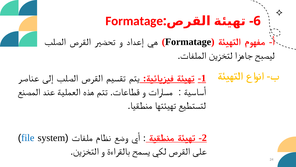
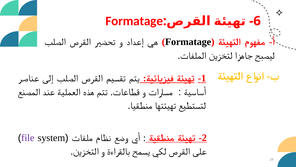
file colour: blue -> purple (28, 137)
